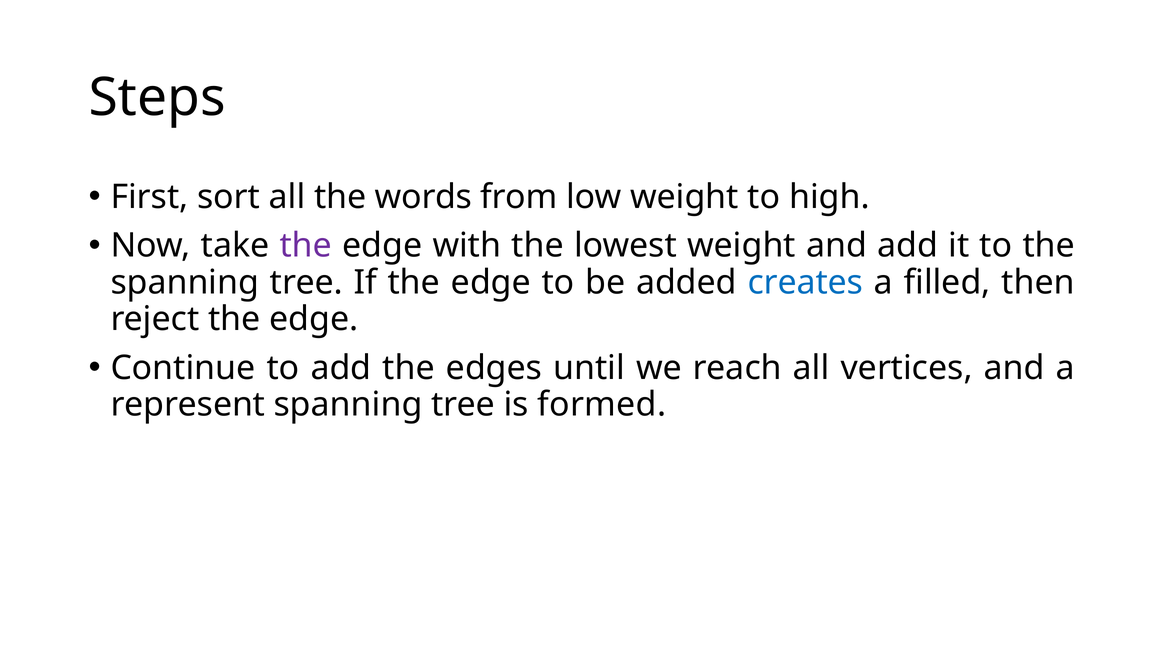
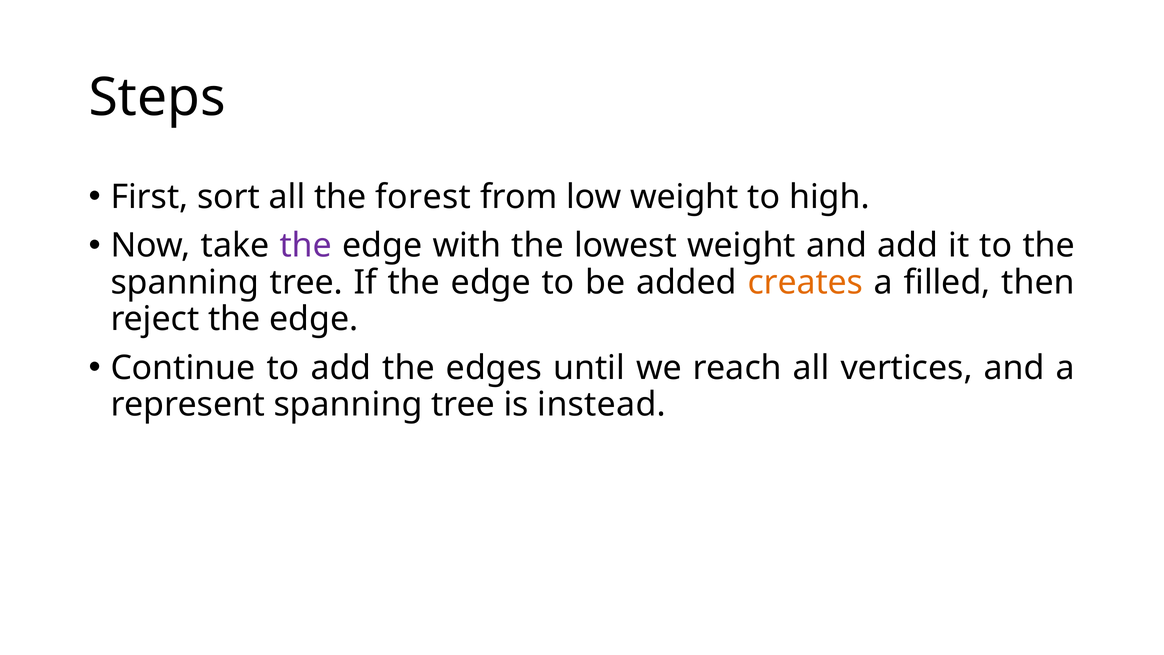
words: words -> forest (423, 197)
creates colour: blue -> orange (805, 282)
formed: formed -> instead (602, 404)
